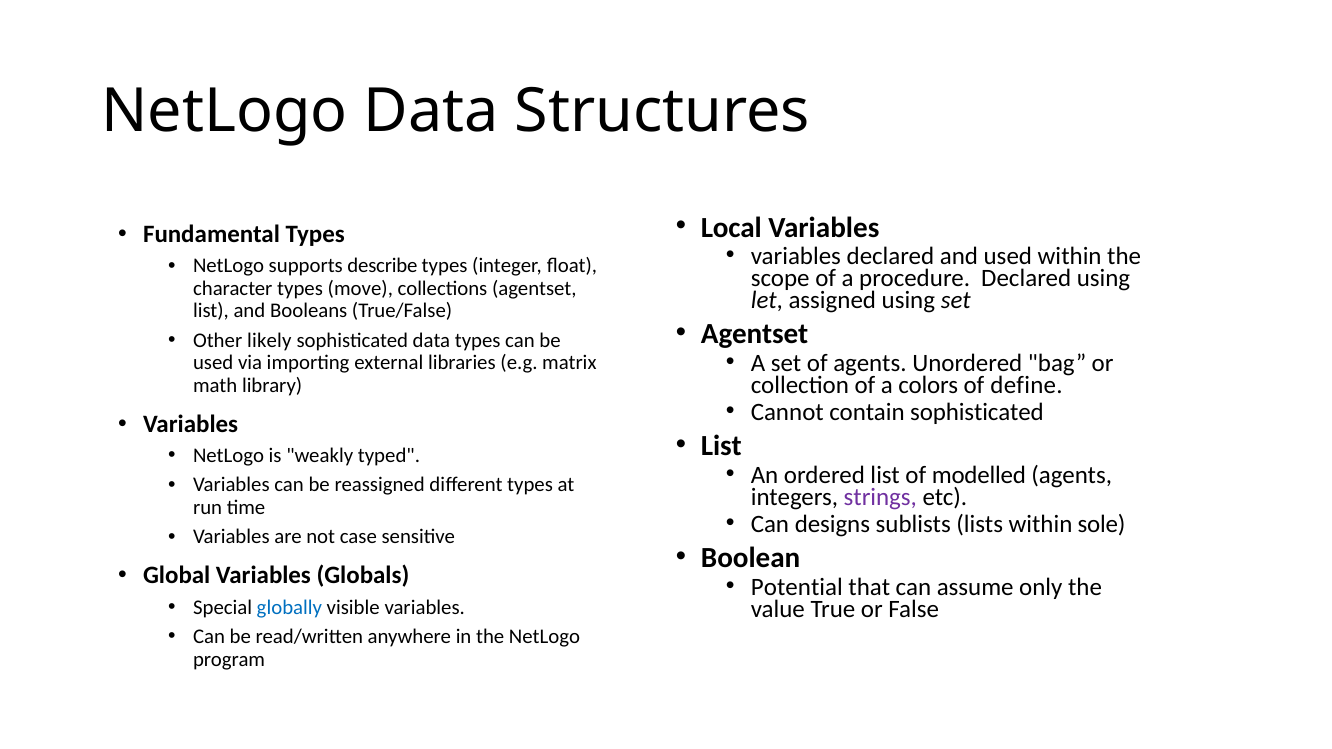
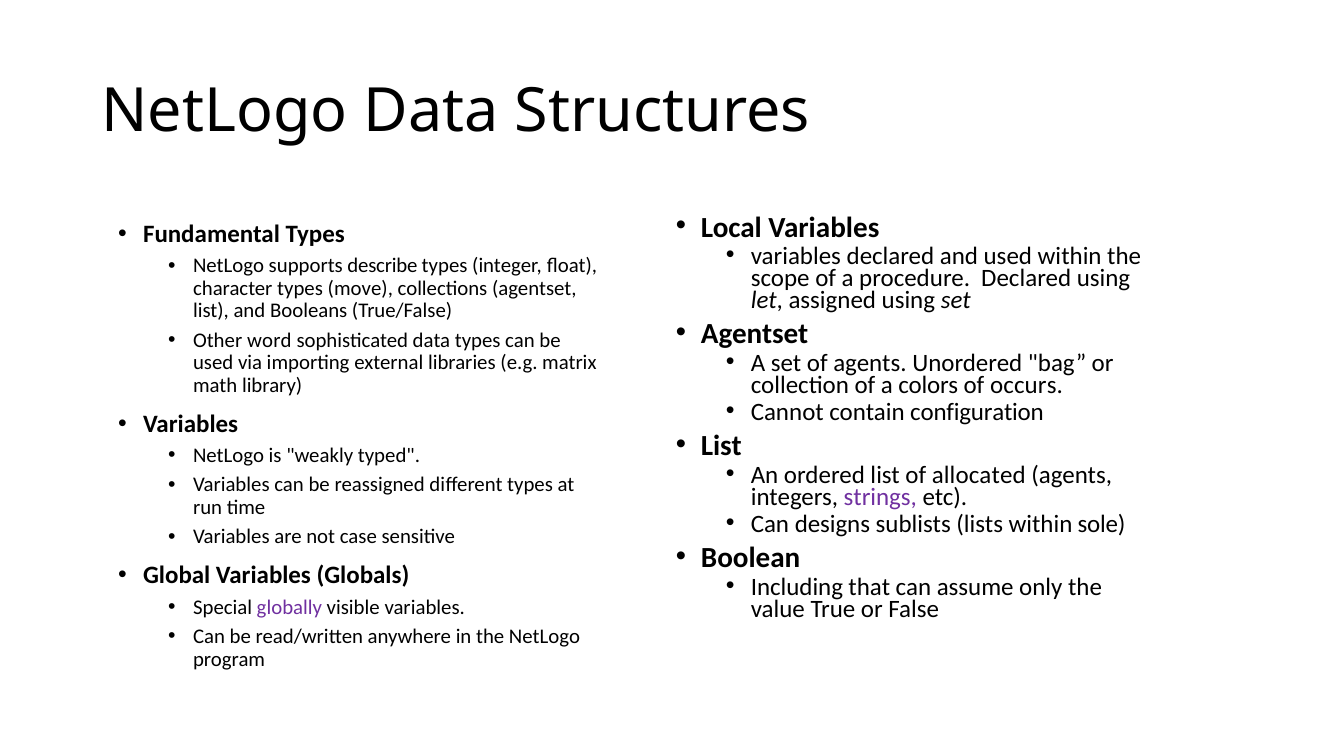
likely: likely -> word (269, 341)
define: define -> occurs (1027, 385)
contain sophisticated: sophisticated -> configuration (977, 412)
modelled: modelled -> allocated (979, 475)
Potential: Potential -> Including (797, 587)
globally colour: blue -> purple (289, 607)
